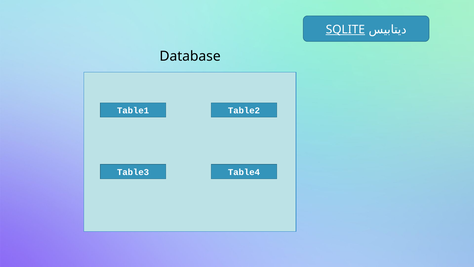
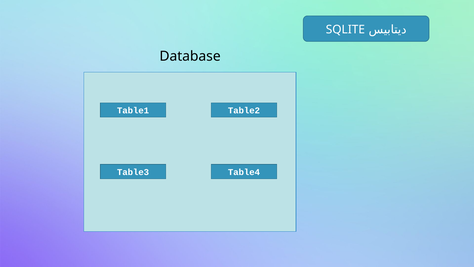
SQLITE underline: present -> none (345, 29)
